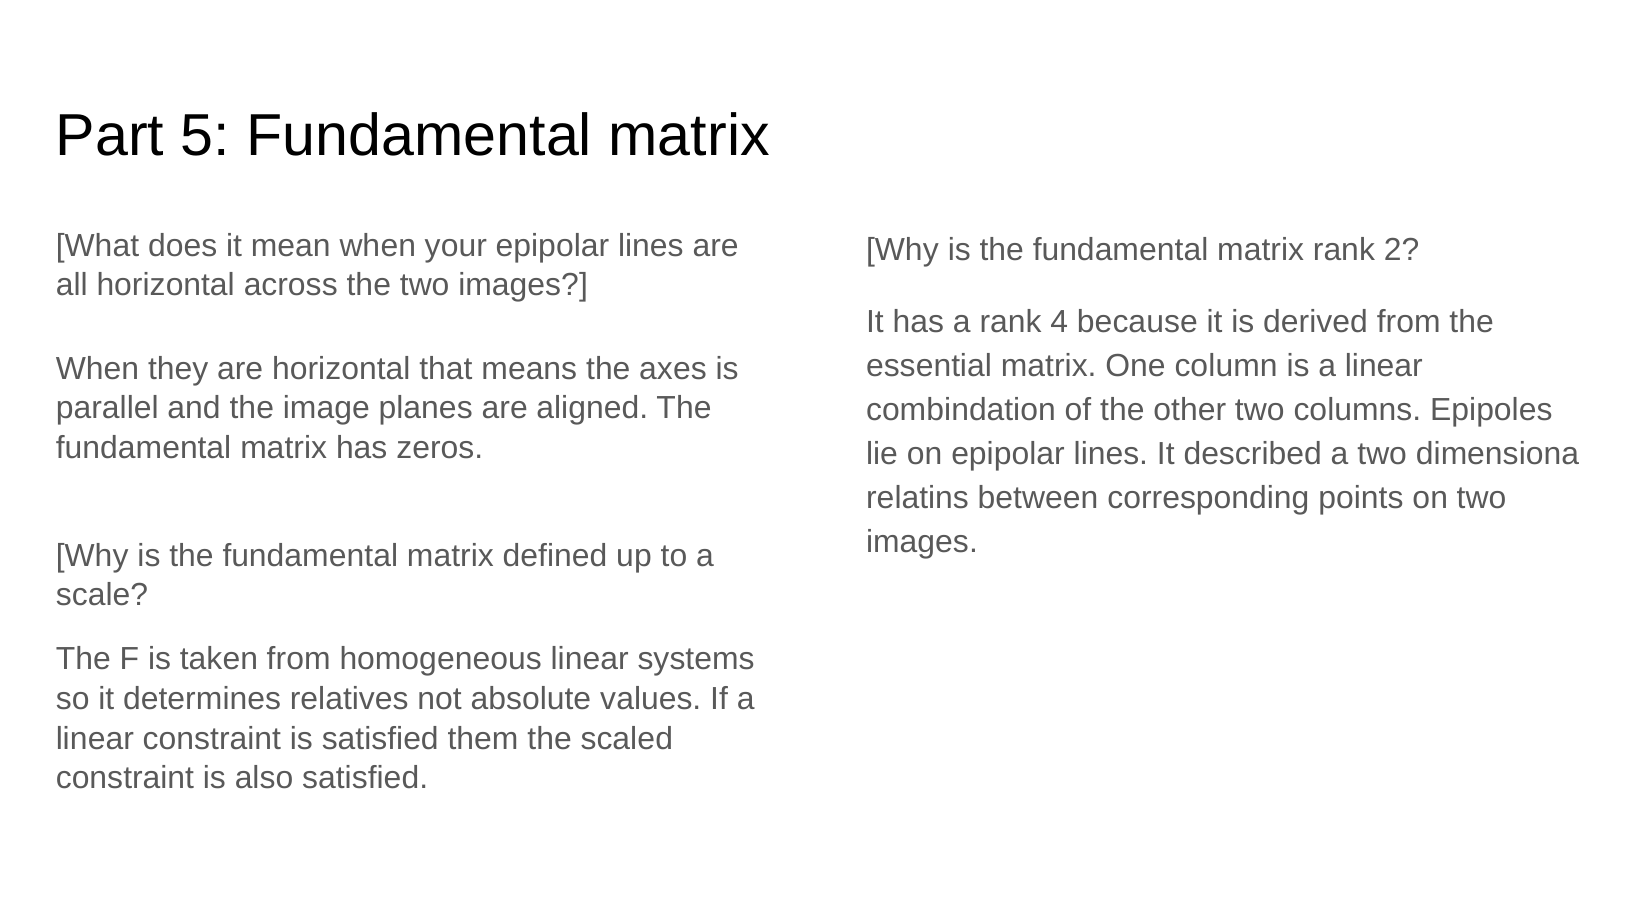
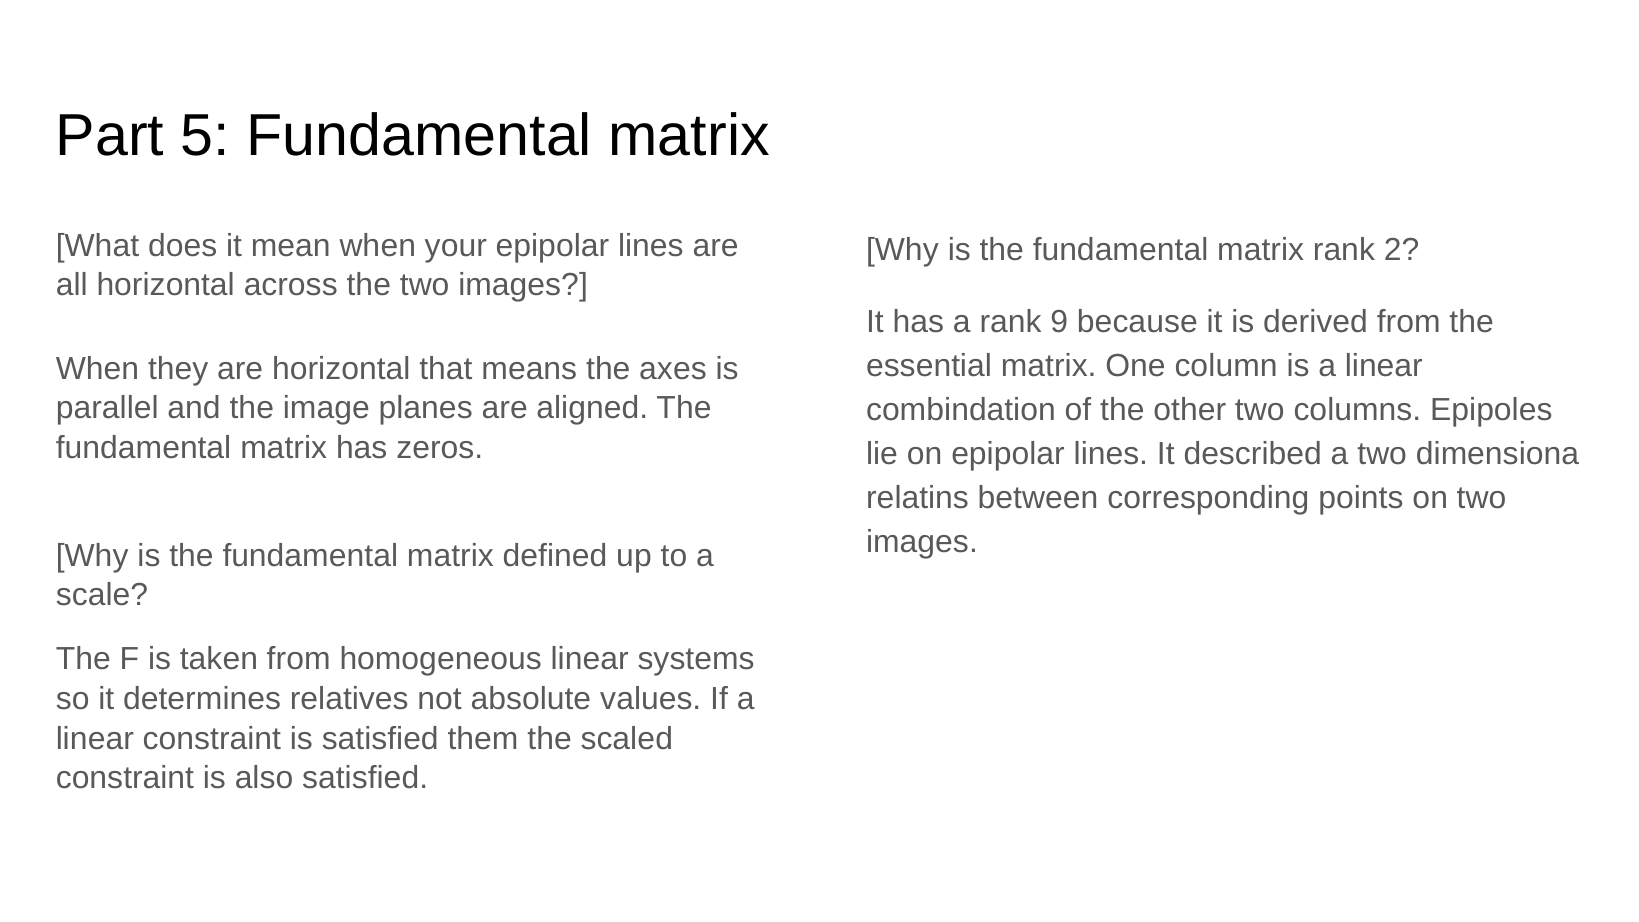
4: 4 -> 9 (1059, 321)
